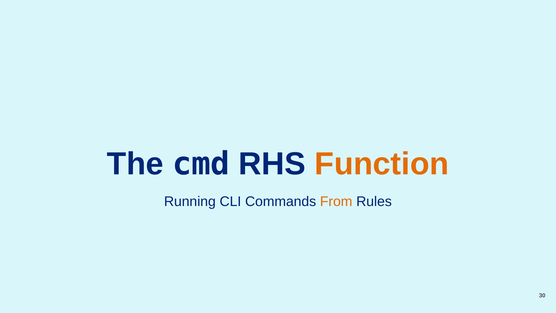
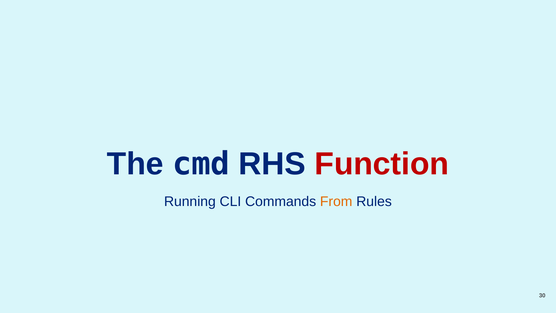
Function colour: orange -> red (382, 164)
